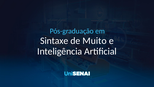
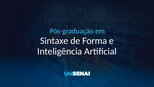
Muito: Muito -> Forma (95, 41)
